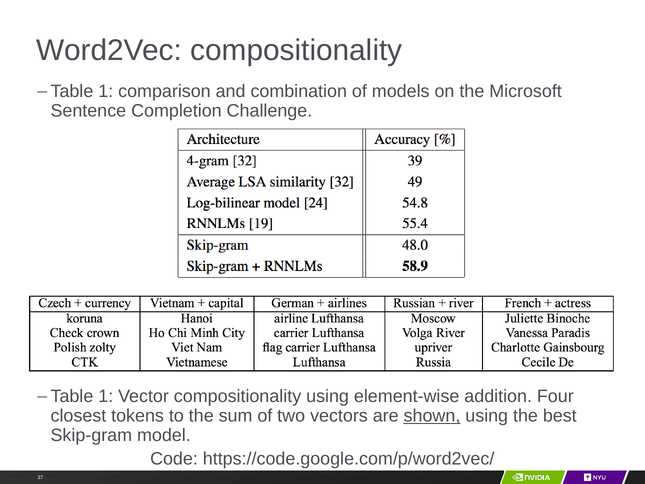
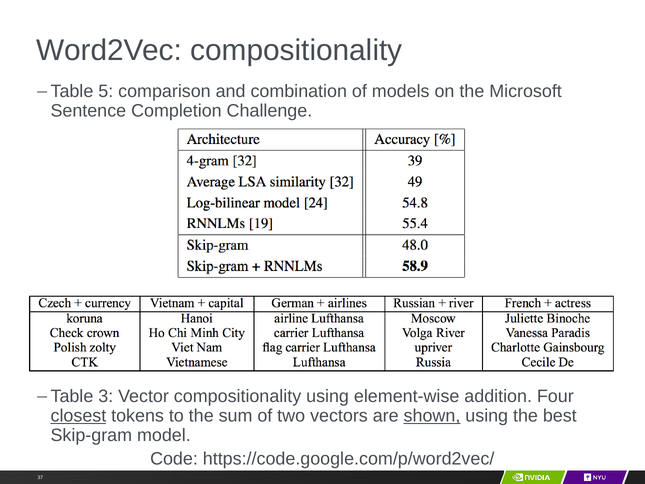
1: 1 -> 5 (106, 91)
1: 1 -> 3 (106, 396)
closest underline: none -> present (78, 416)
